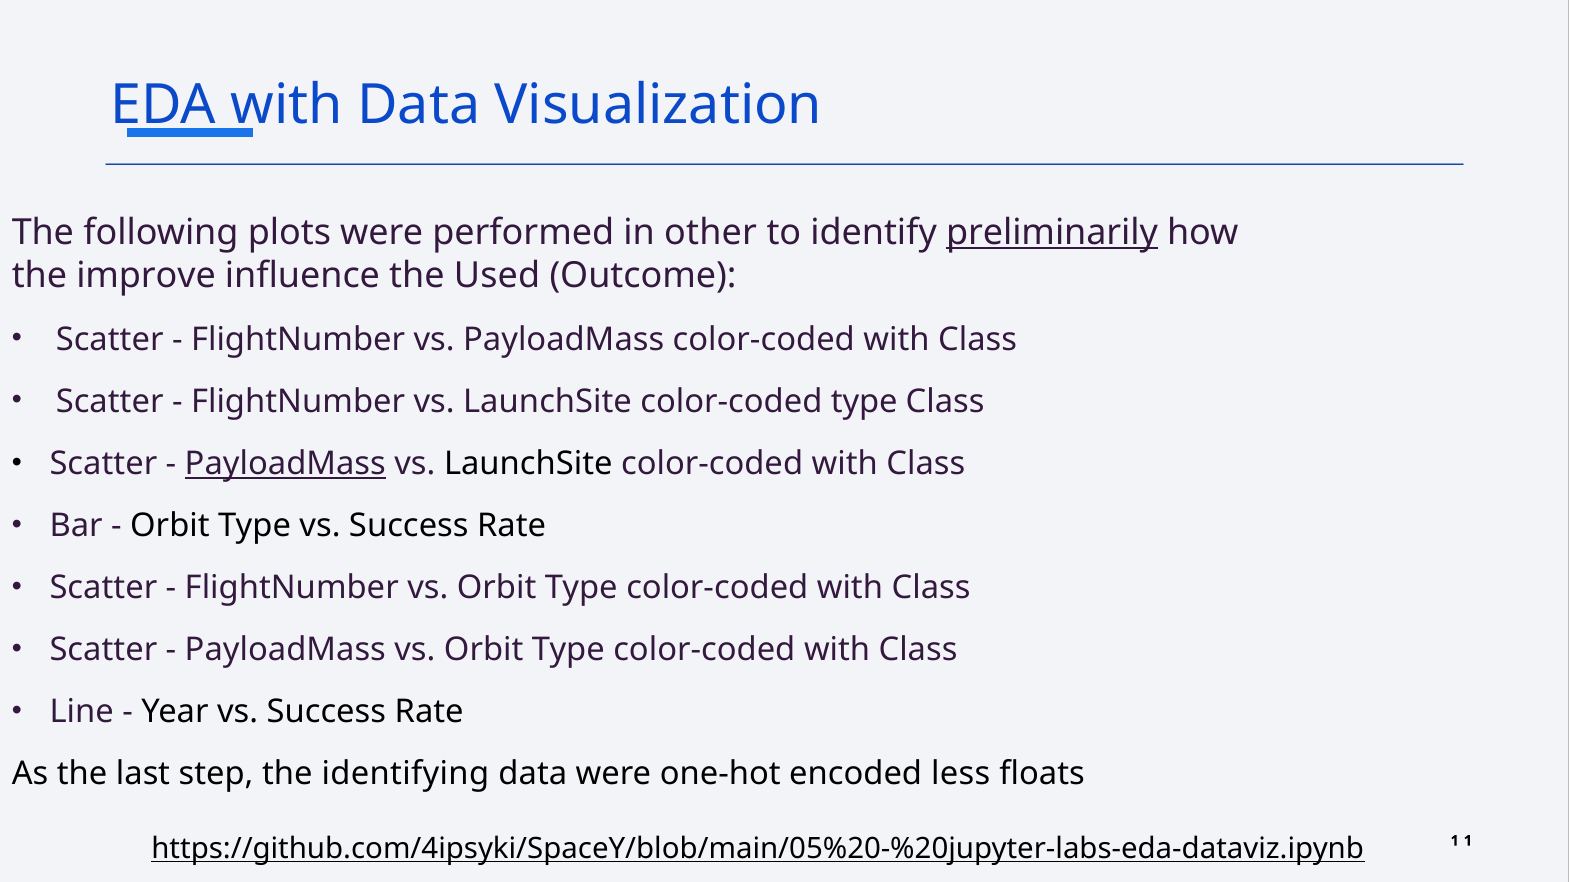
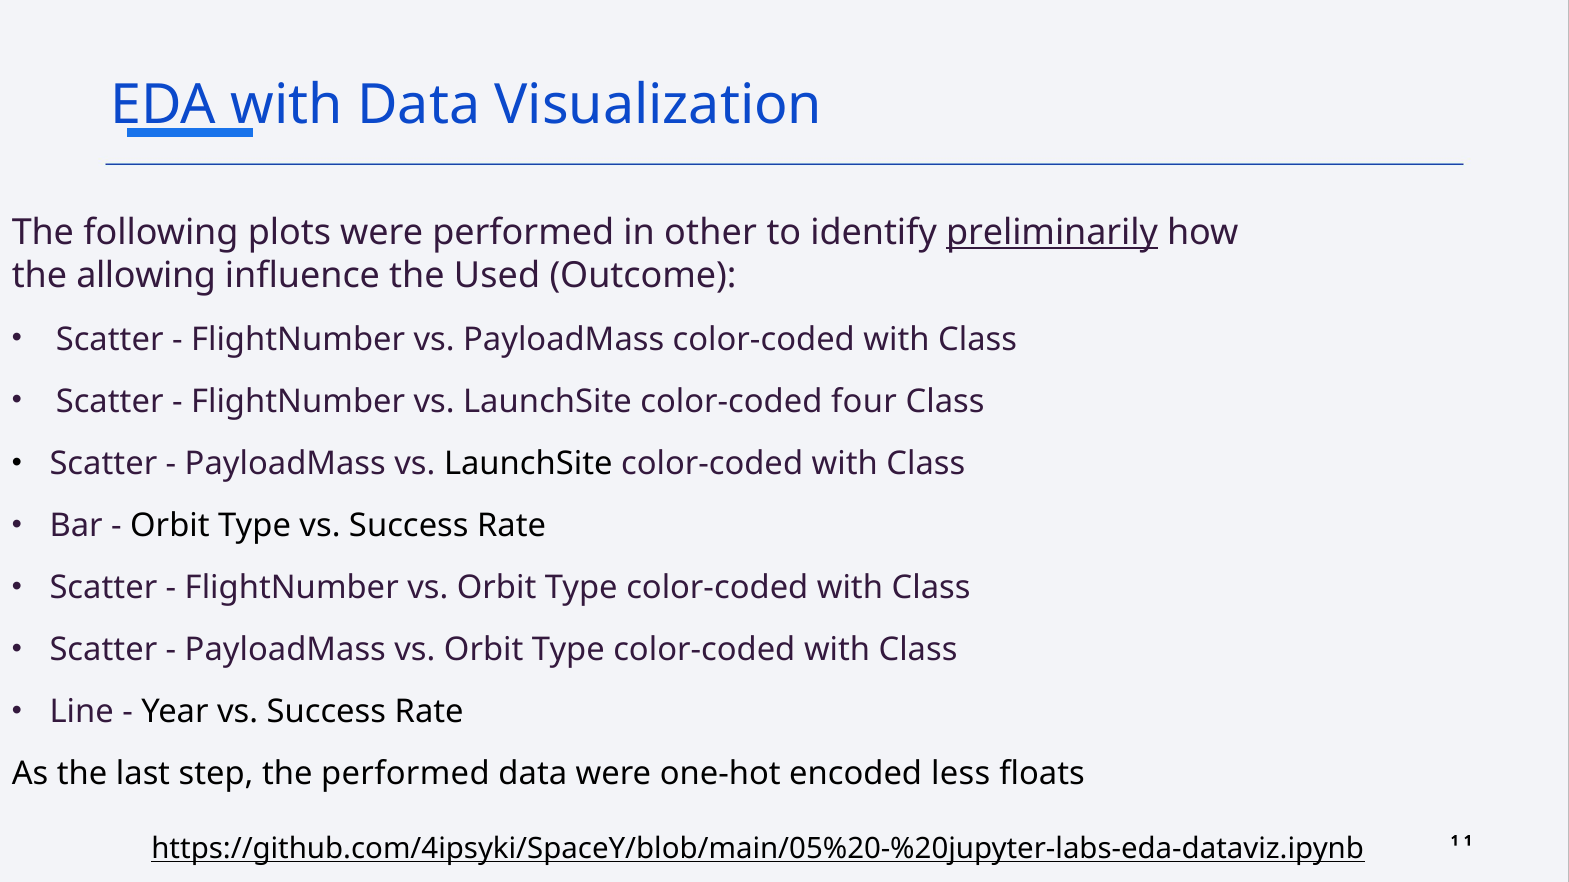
improve: improve -> allowing (146, 276)
color-coded type: type -> four (864, 402)
PayloadMass underline: present -> none (285, 464)
the identifying: identifying -> performed (405, 774)
